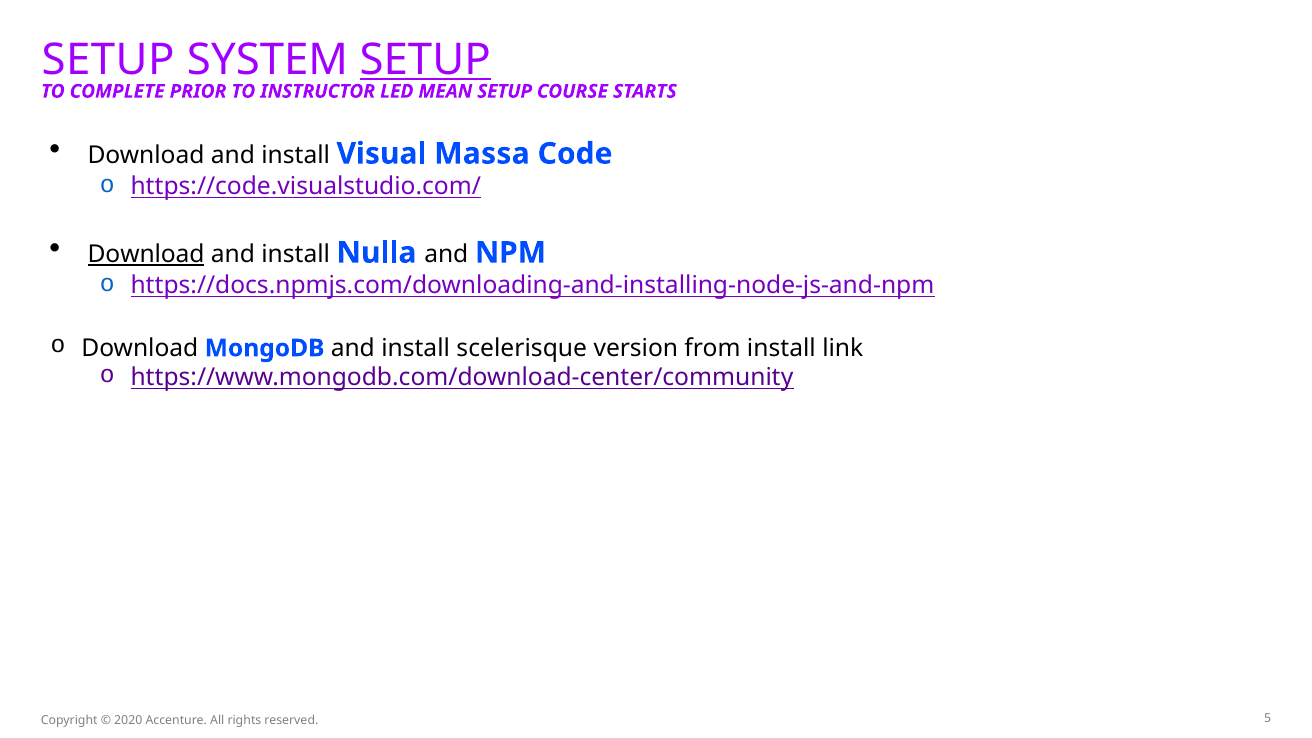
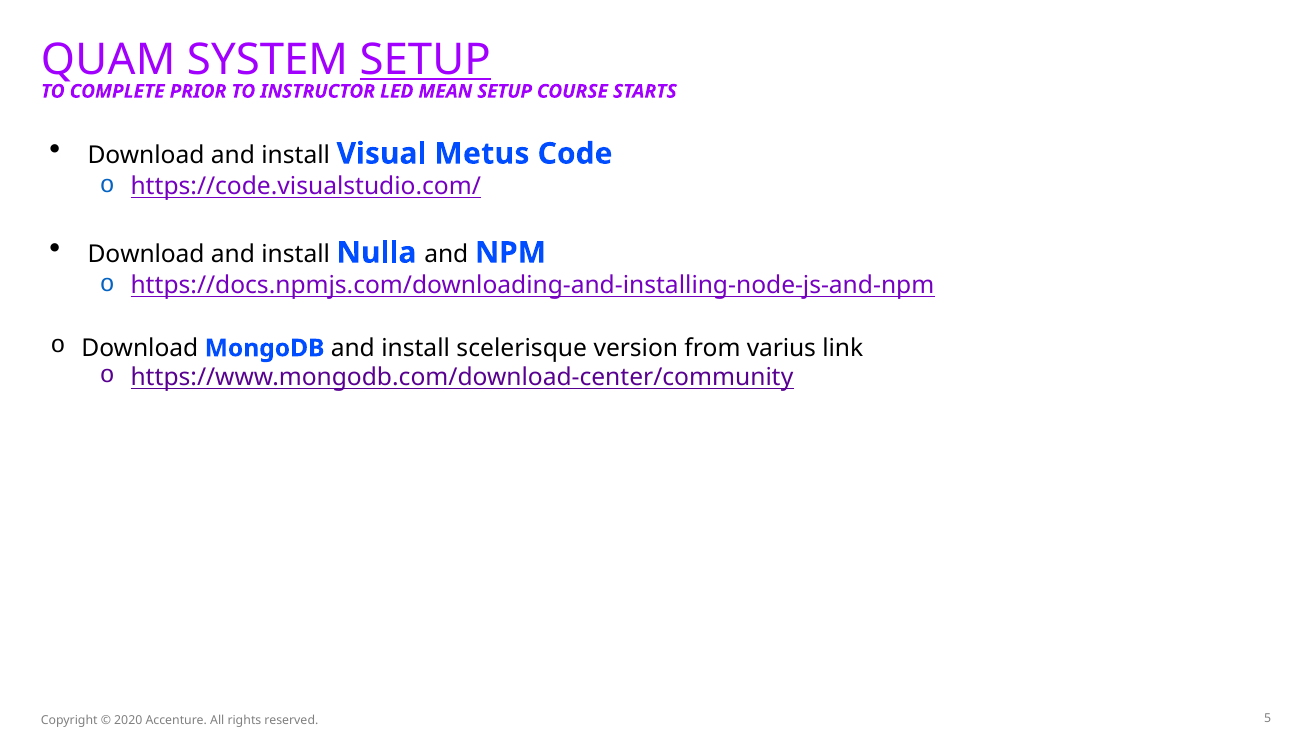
SETUP: SETUP -> QUAM (108, 60)
Massa: Massa -> Metus (482, 154)
Download underline: present -> none (146, 255)
from install: install -> varius (781, 348)
